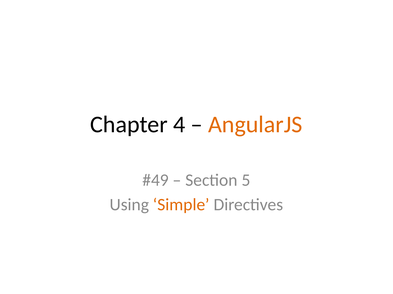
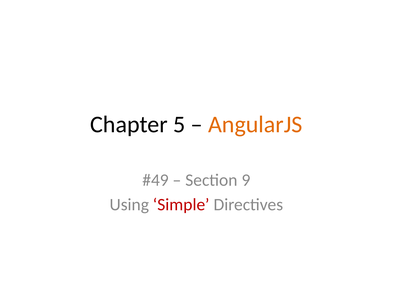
4: 4 -> 5 (179, 125)
5: 5 -> 9 (246, 181)
Simple colour: orange -> red (181, 205)
